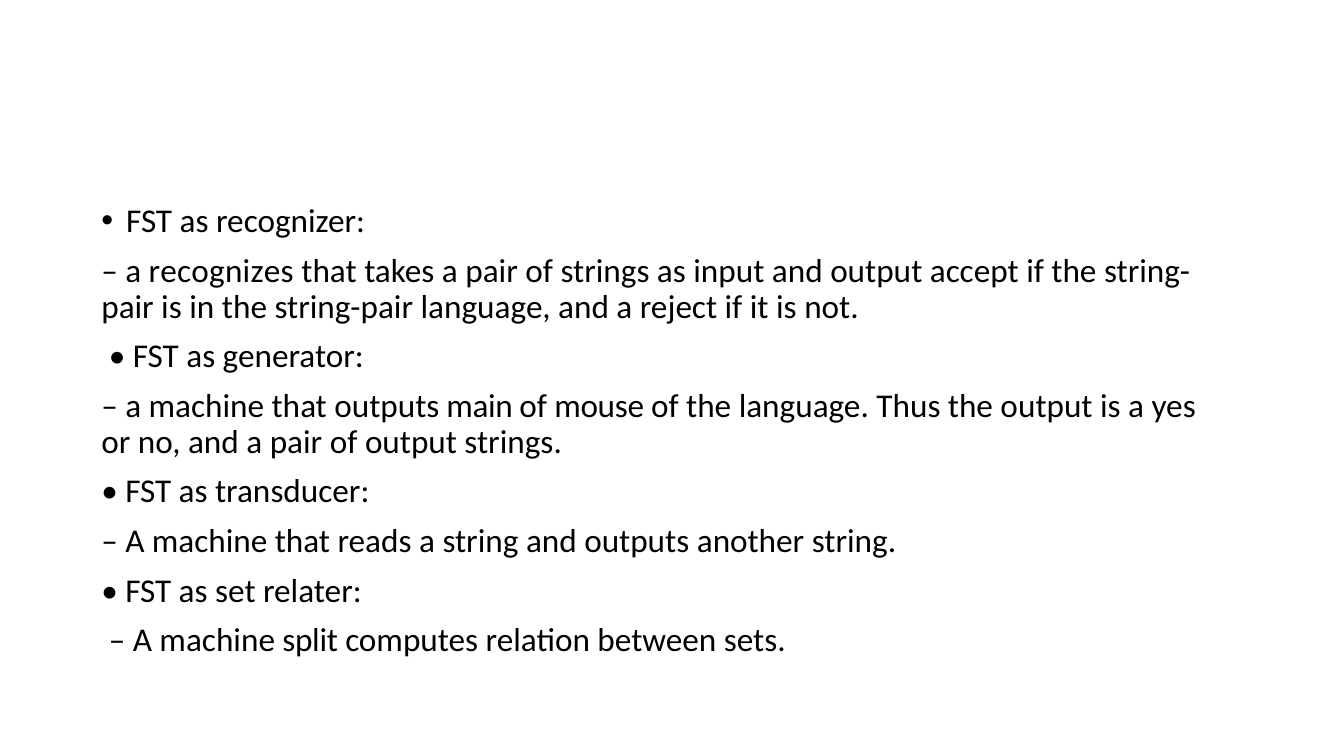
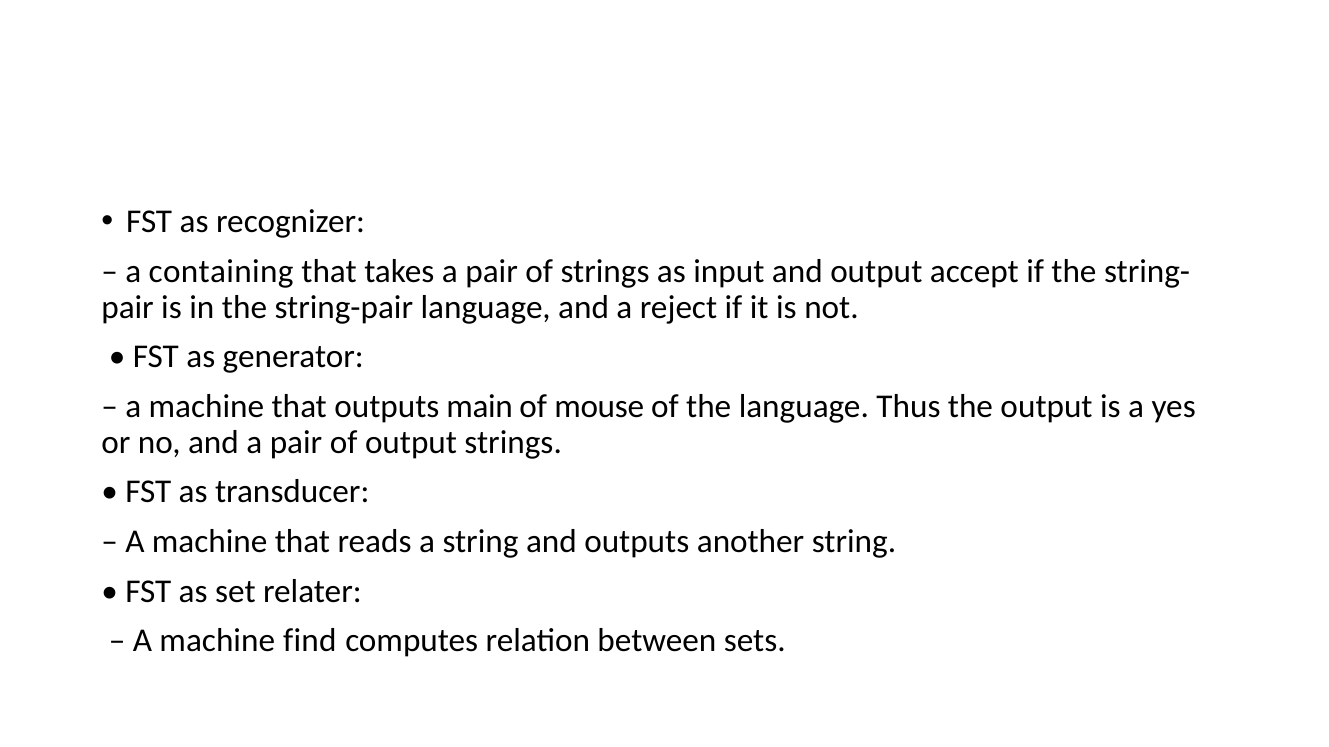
recognizes: recognizes -> containing (221, 271)
split: split -> find (310, 642)
